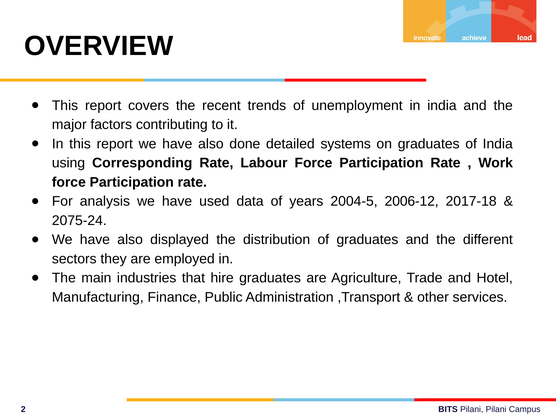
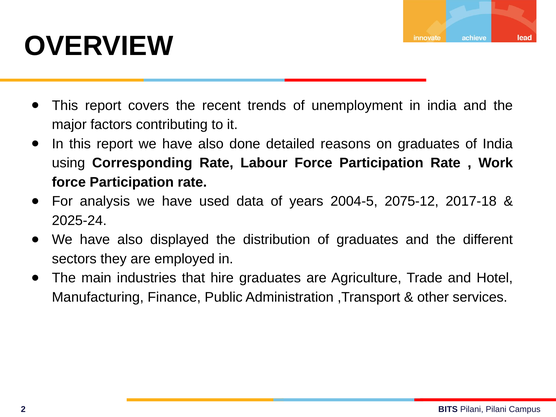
systems: systems -> reasons (346, 144)
2006-12: 2006-12 -> 2075-12 (412, 201)
2075-24: 2075-24 -> 2025-24 (79, 220)
